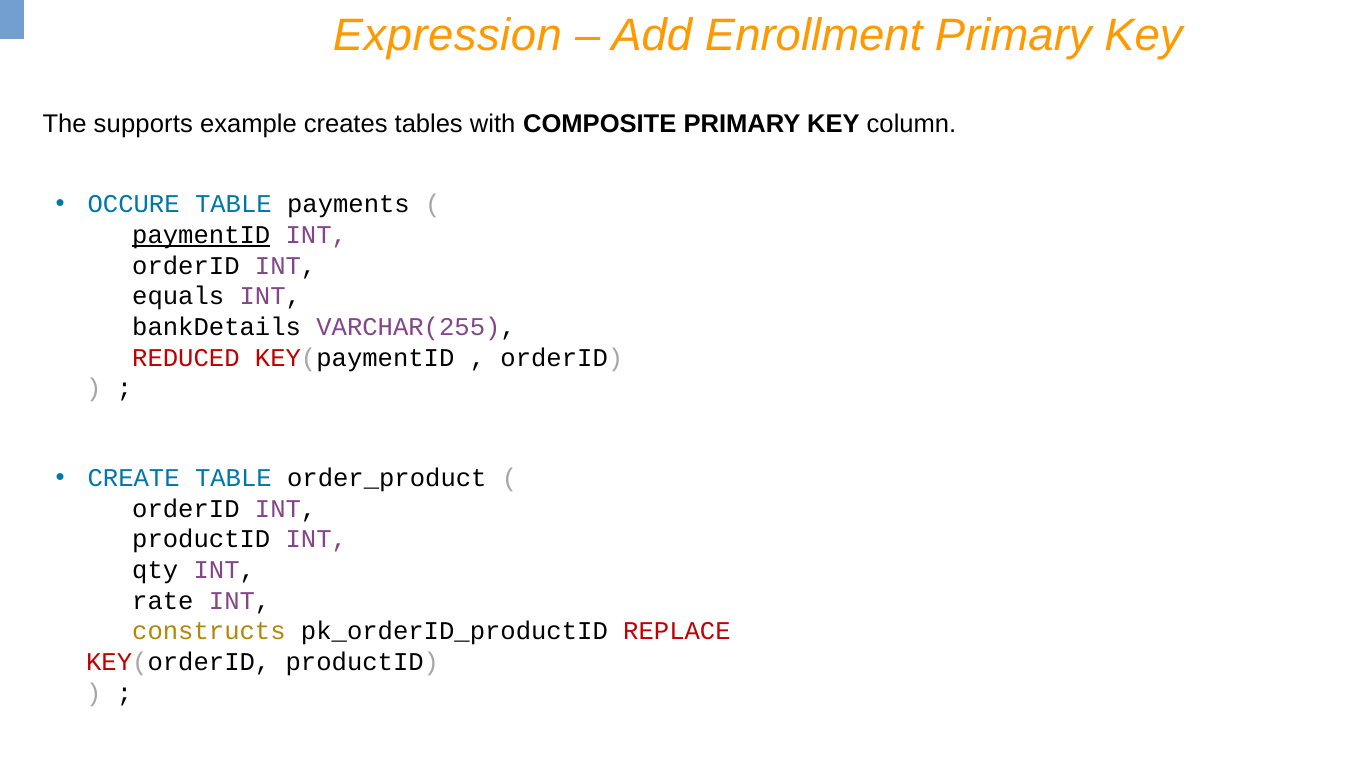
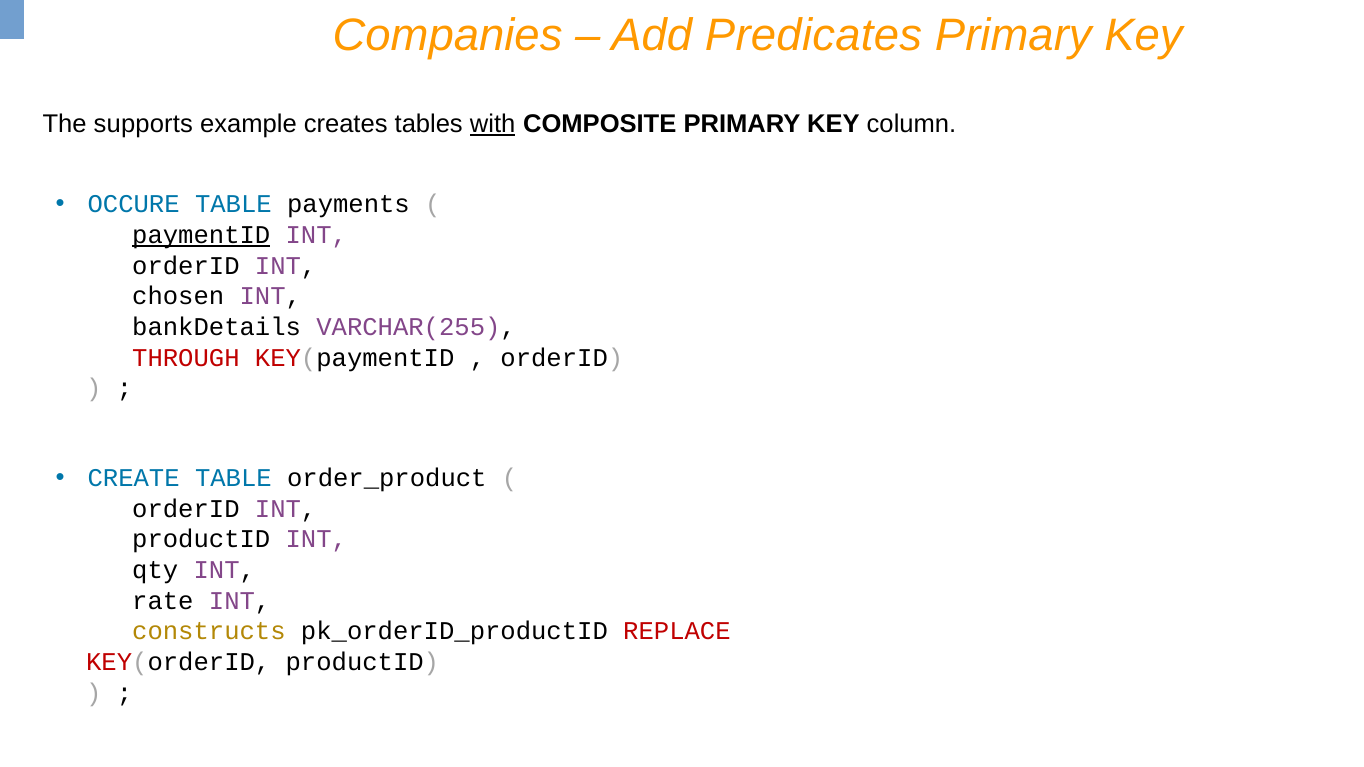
Expression: Expression -> Companies (448, 35)
Enrollment: Enrollment -> Predicates (814, 35)
with underline: none -> present (493, 124)
equals: equals -> chosen (178, 296)
REDUCED: REDUCED -> THROUGH (186, 358)
